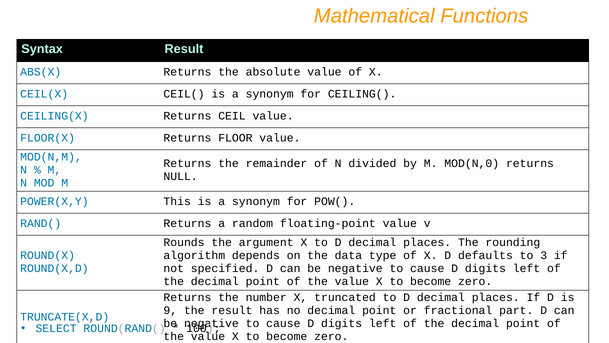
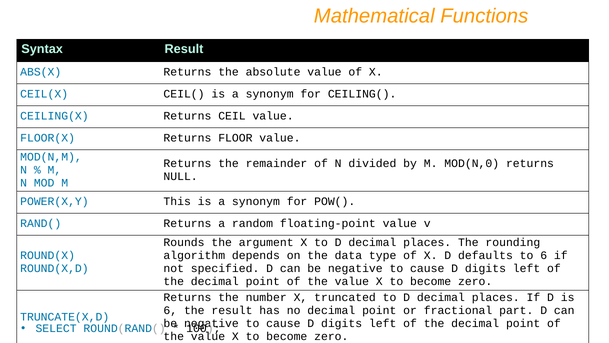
to 3: 3 -> 6 (544, 255)
9: 9 -> 6 (170, 310)
